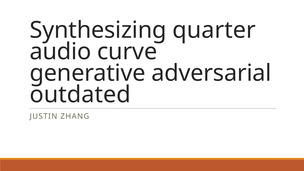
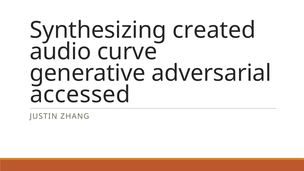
quarter: quarter -> created (214, 30)
outdated: outdated -> accessed (80, 95)
